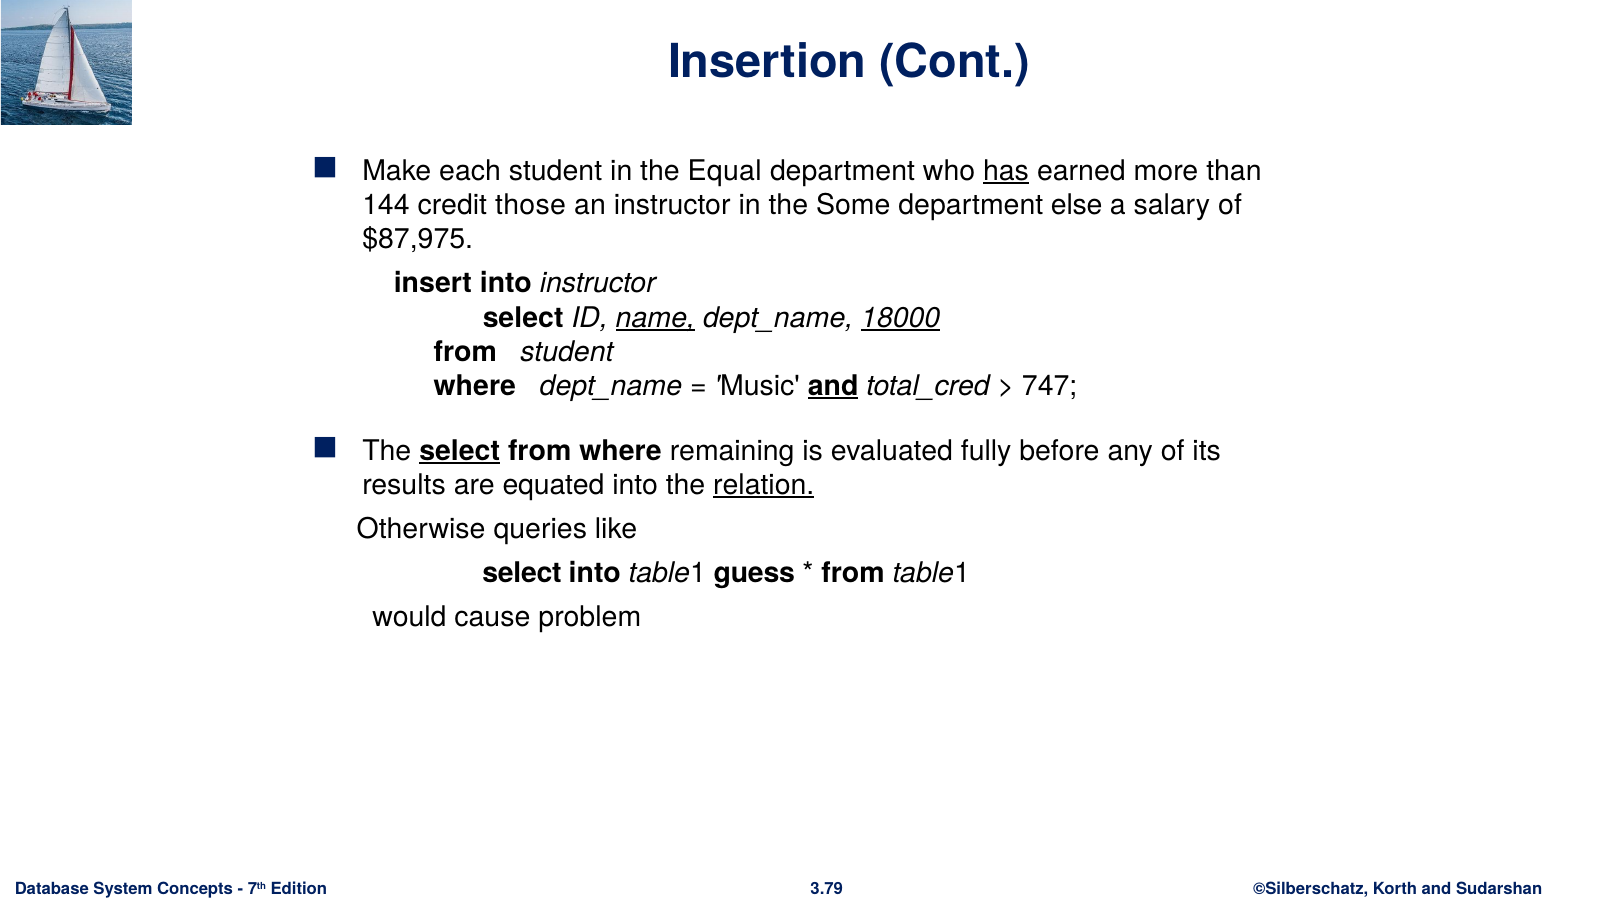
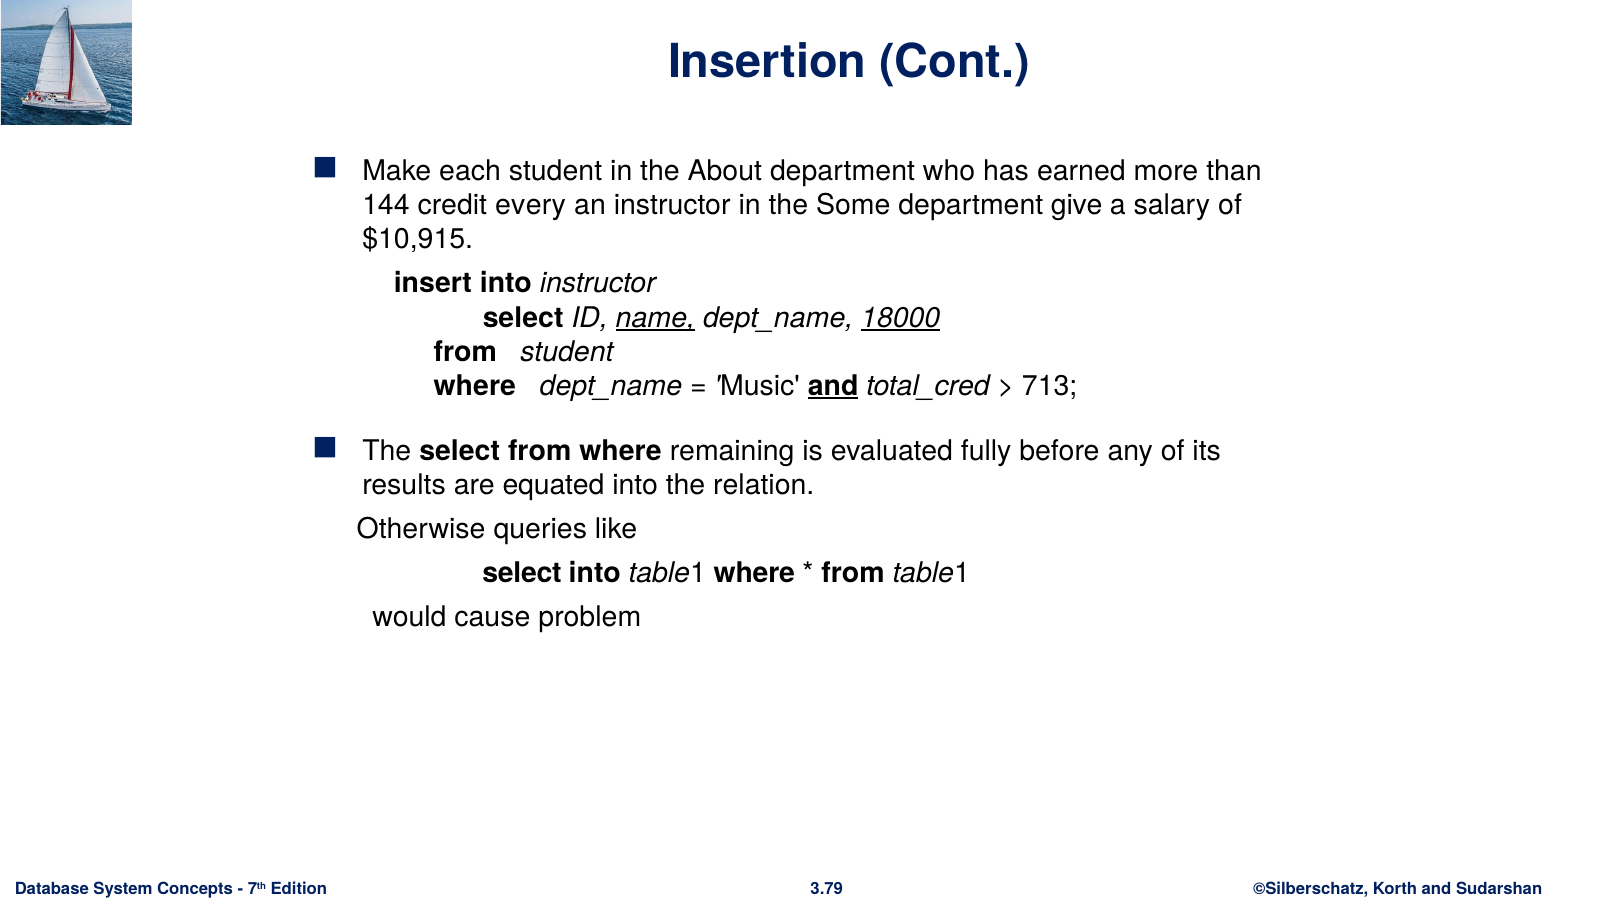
Equal: Equal -> About (725, 171)
has underline: present -> none (1006, 171)
those: those -> every (531, 205)
else: else -> give (1077, 205)
$87,975: $87,975 -> $10,915 (418, 239)
747: 747 -> 713 (1050, 386)
select underline: present -> none (460, 451)
relation underline: present -> none (764, 485)
table1 guess: guess -> where (754, 573)
